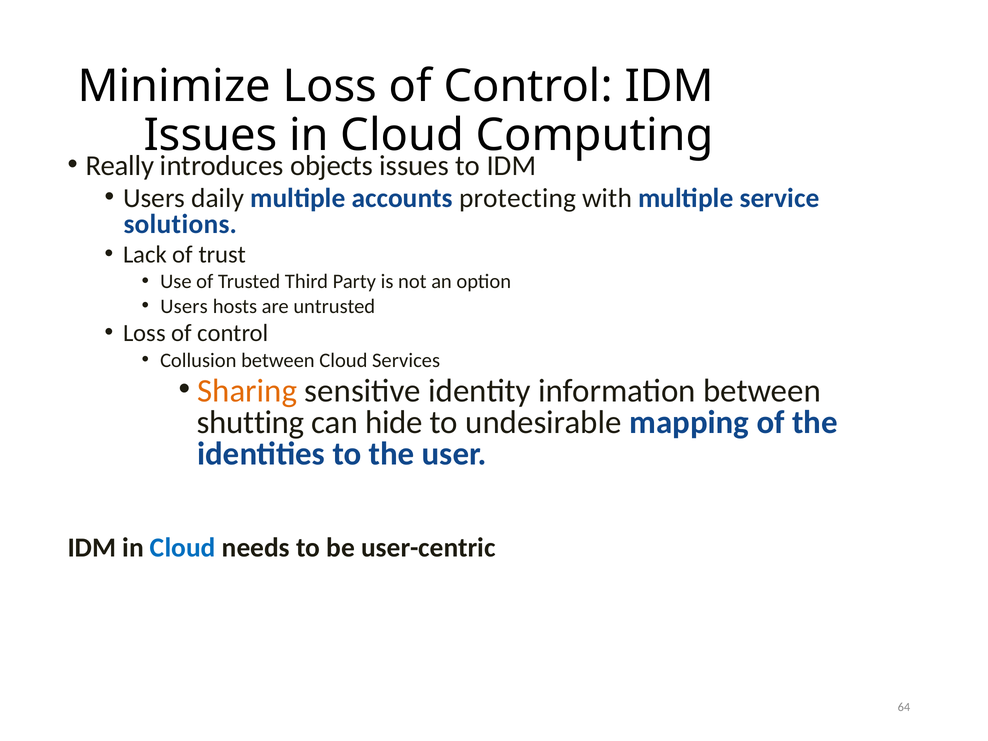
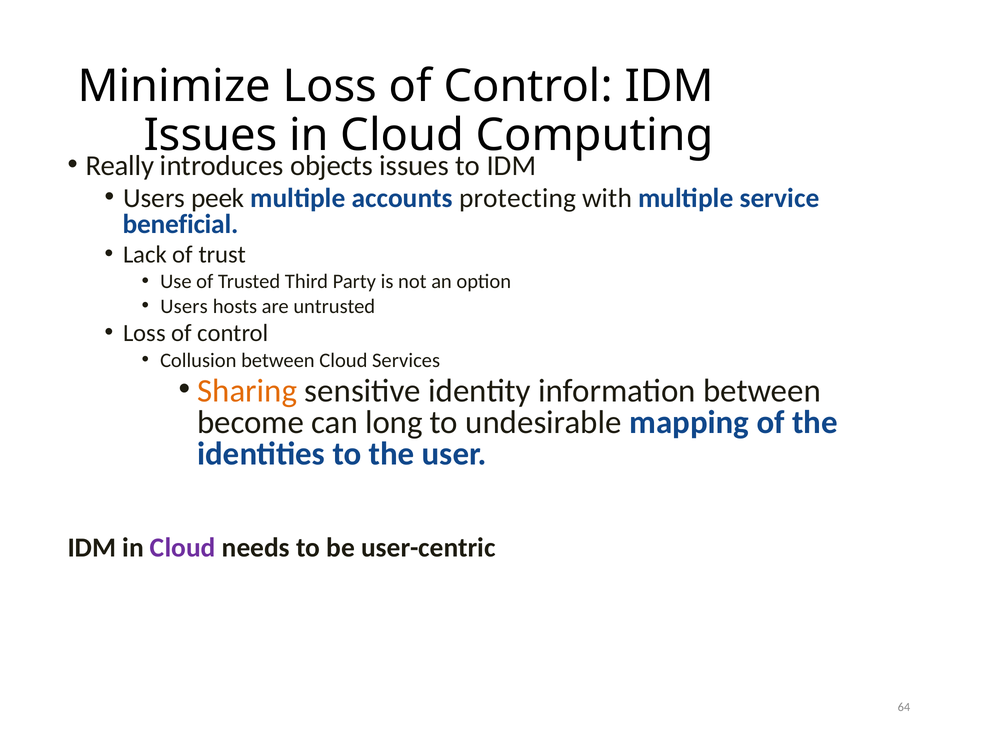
daily: daily -> peek (218, 198)
solutions: solutions -> beneficial (181, 224)
shutting: shutting -> become (251, 422)
hide: hide -> long (394, 422)
Cloud colour: blue -> purple (183, 548)
